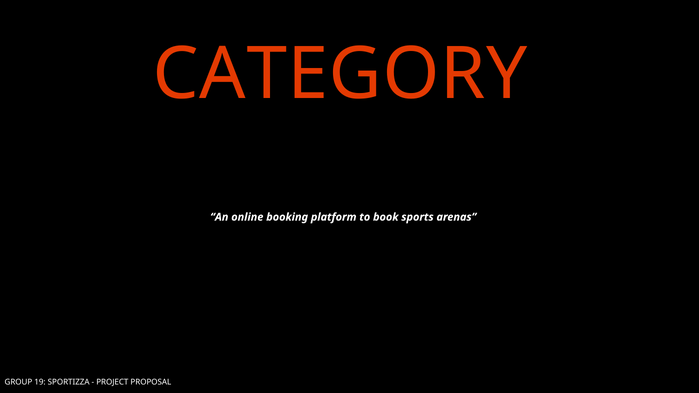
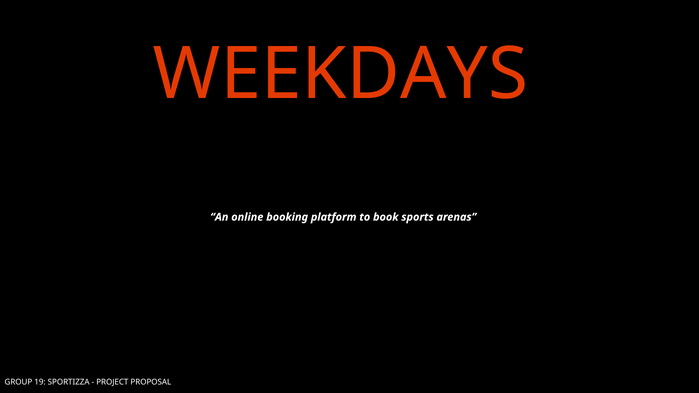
CATEGORY: CATEGORY -> WEEKDAYS (340, 74)
